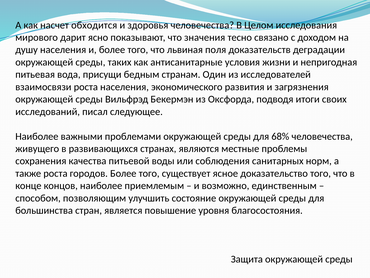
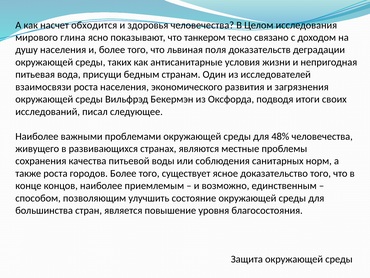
дарит: дарит -> глина (73, 37)
значения: значения -> танкером (205, 37)
68%: 68% -> 48% (280, 136)
